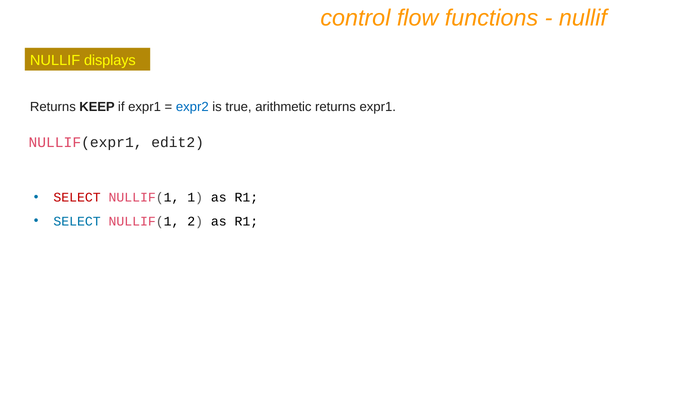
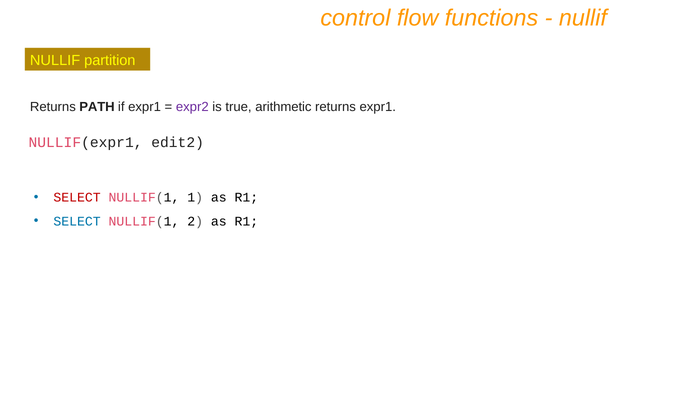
displays: displays -> partition (110, 60)
KEEP: KEEP -> PATH (97, 107)
expr2 colour: blue -> purple (192, 107)
